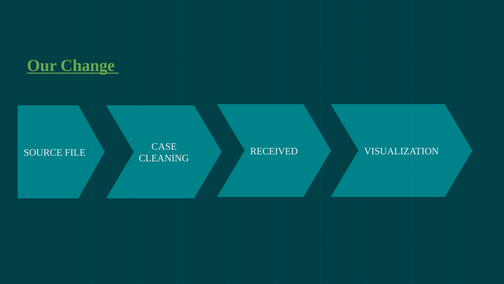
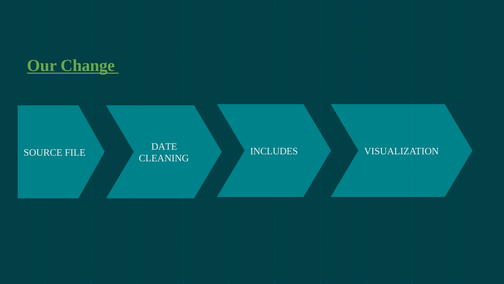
CASE: CASE -> DATE (164, 146)
RECEIVED: RECEIVED -> INCLUDES (274, 151)
